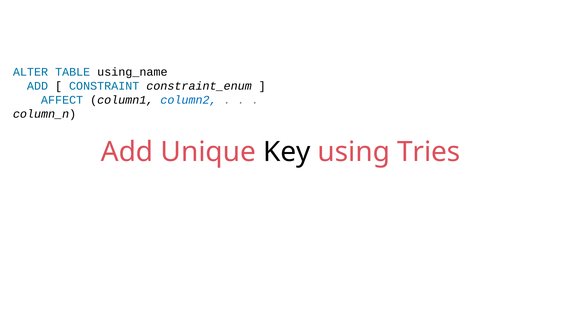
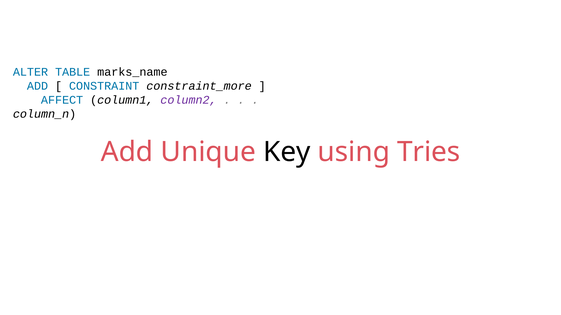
using_name: using_name -> marks_name (132, 72)
constraint_enum: constraint_enum -> constraint_more (199, 86)
column2 colour: blue -> purple (189, 100)
